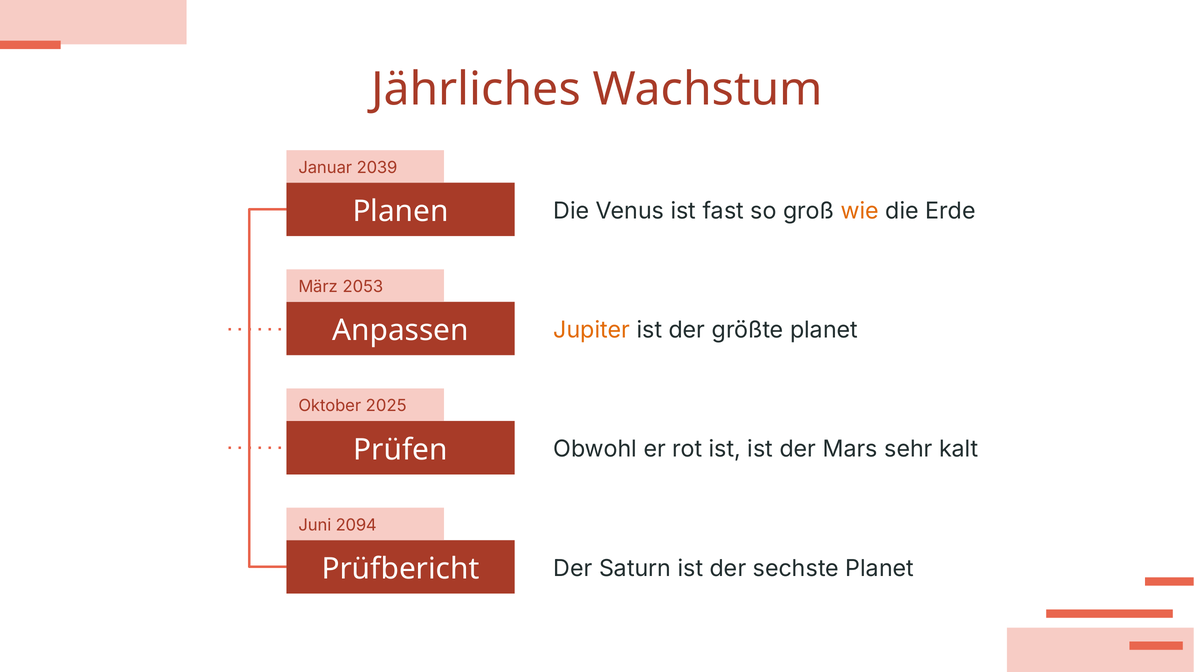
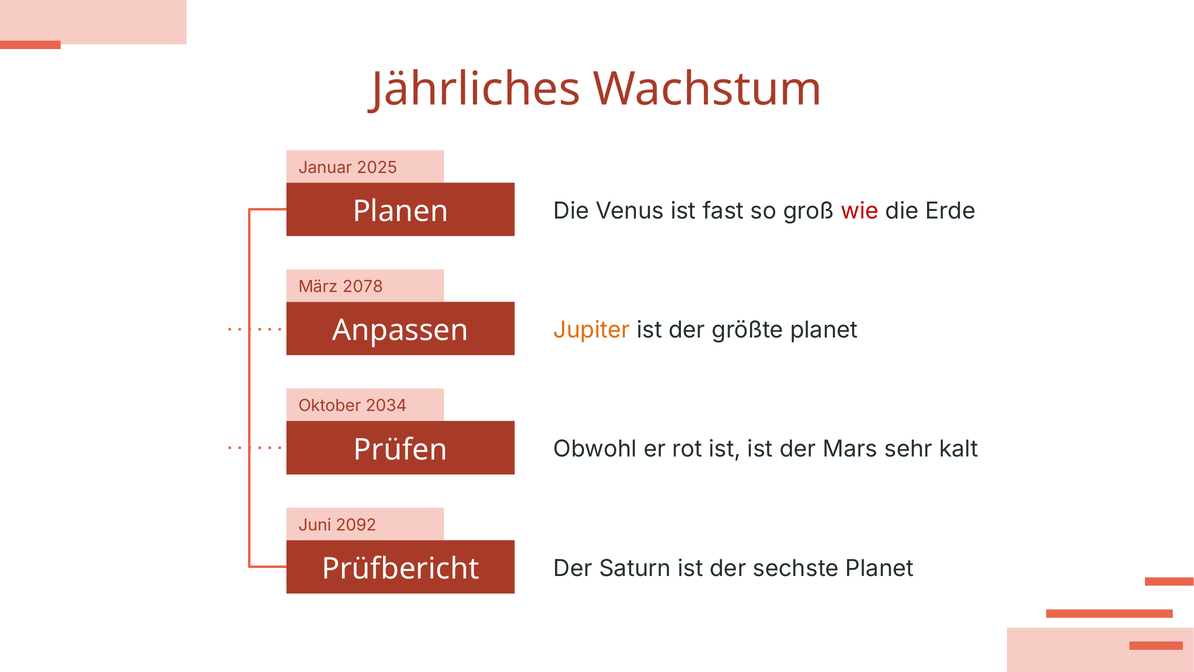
2039: 2039 -> 2025 (377, 167)
wie colour: orange -> red (860, 211)
2053: 2053 -> 2078 (363, 287)
2025: 2025 -> 2034 (386, 406)
2094: 2094 -> 2092 (356, 525)
